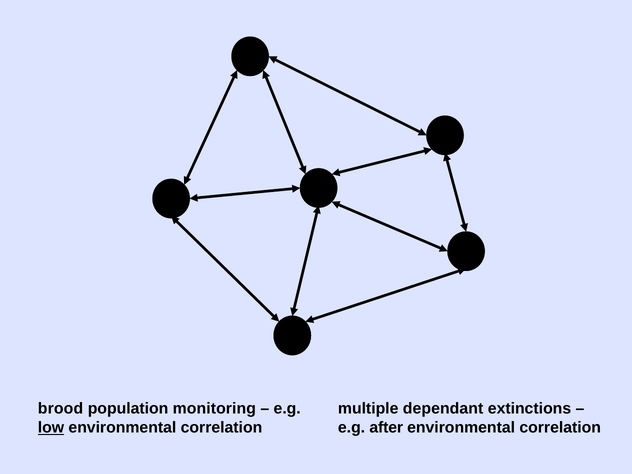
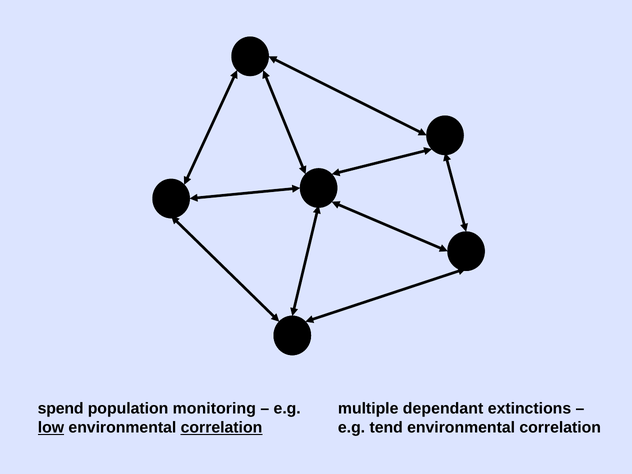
brood: brood -> spend (61, 409)
correlation underline: none -> present (221, 428)
after: after -> tend (386, 428)
